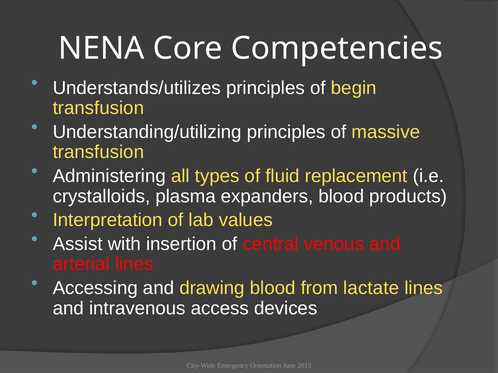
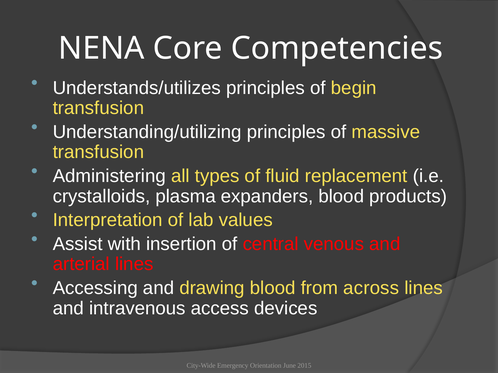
lactate: lactate -> across (371, 288)
